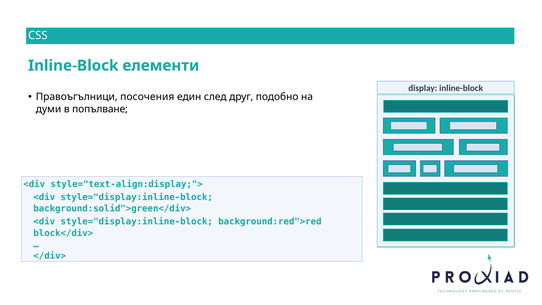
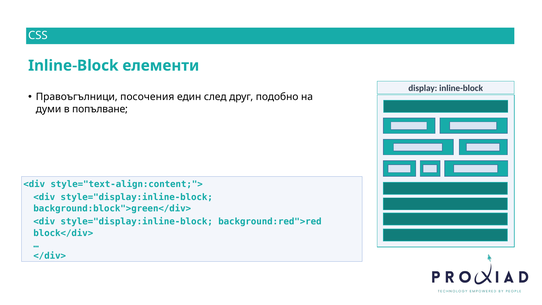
style="text-align:display;">: style="text-align:display;"> -> style="text-align:content;"> (127, 184)
background:solid">green</div>: background:solid">green</div> -> background:block">green</div> (112, 209)
